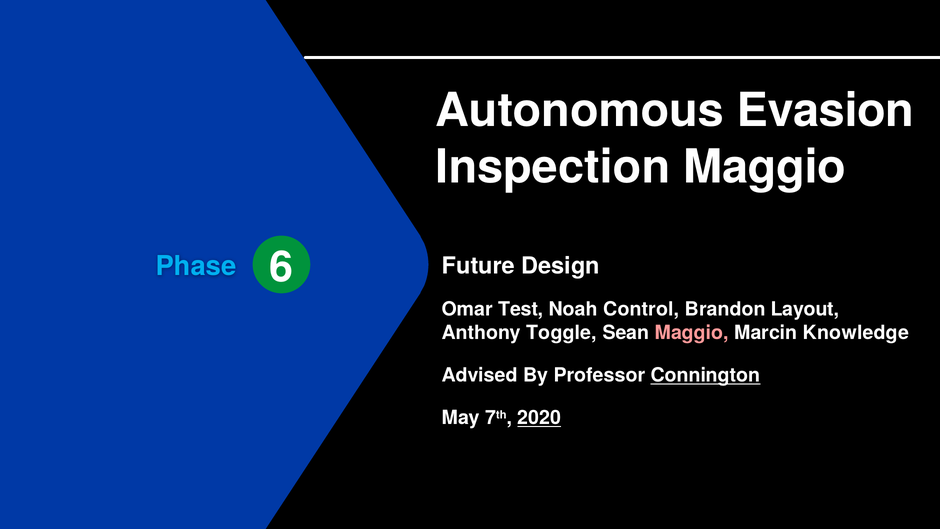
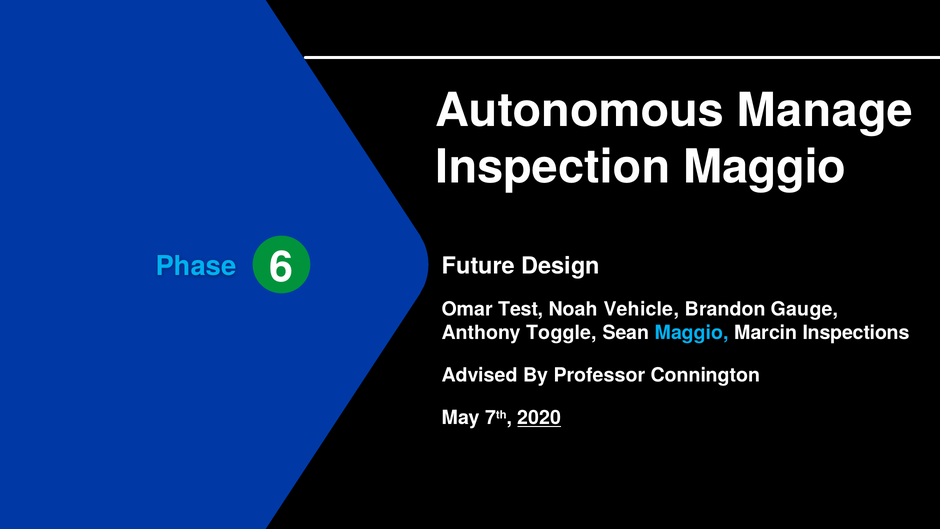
Evasion: Evasion -> Manage (825, 111)
Control: Control -> Vehicle (641, 309)
Layout: Layout -> Gauge (805, 309)
Maggio colour: pink -> light blue (692, 333)
Knowledge: Knowledge -> Inspections (856, 333)
Connington underline: present -> none (705, 375)
